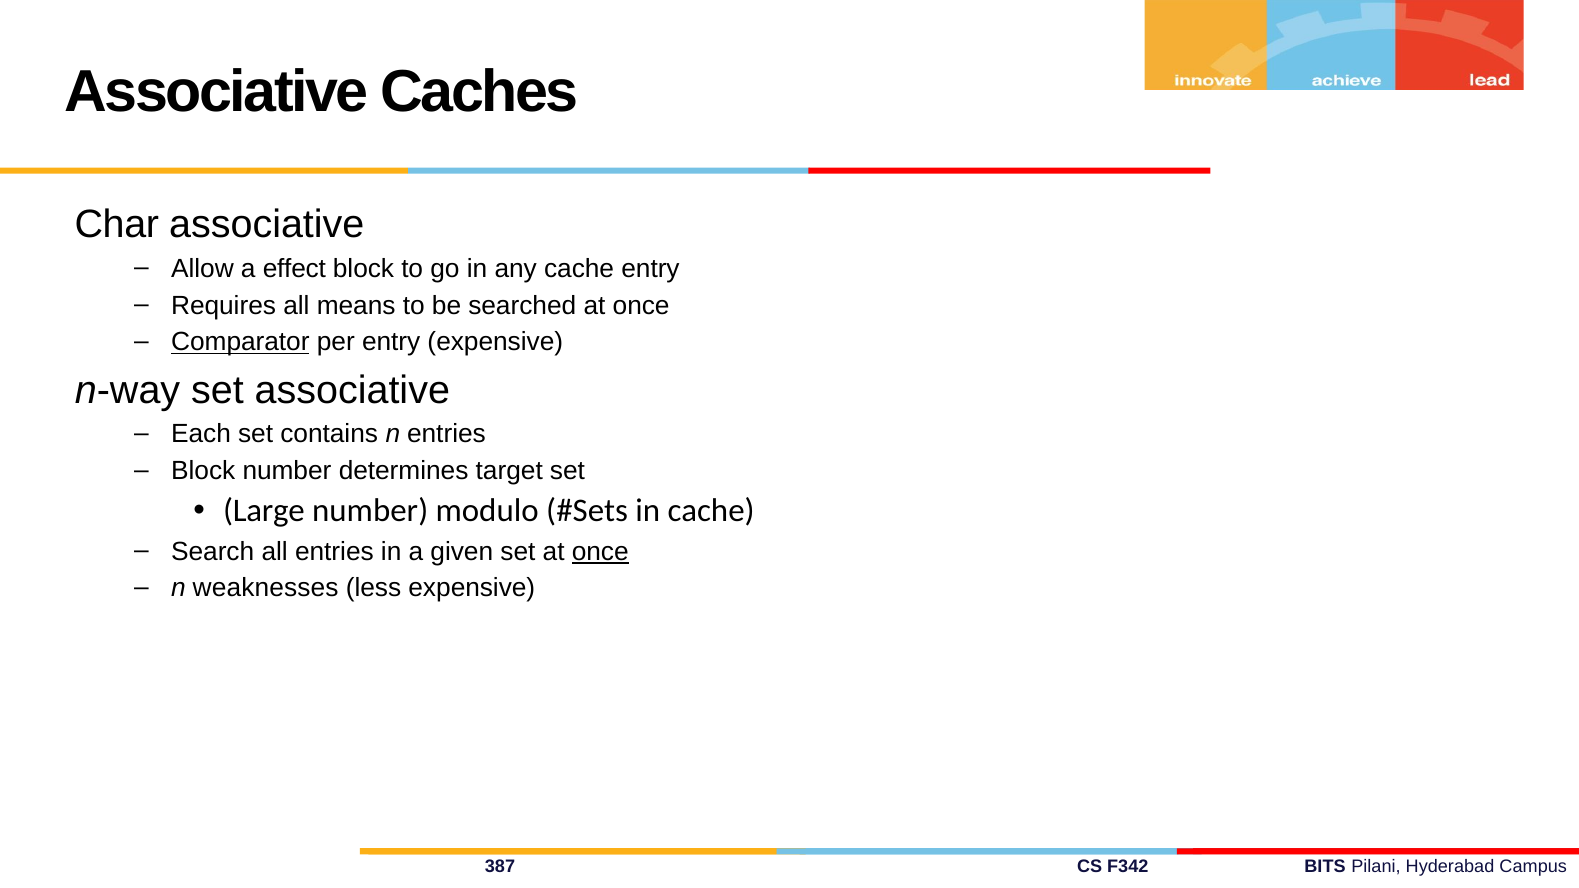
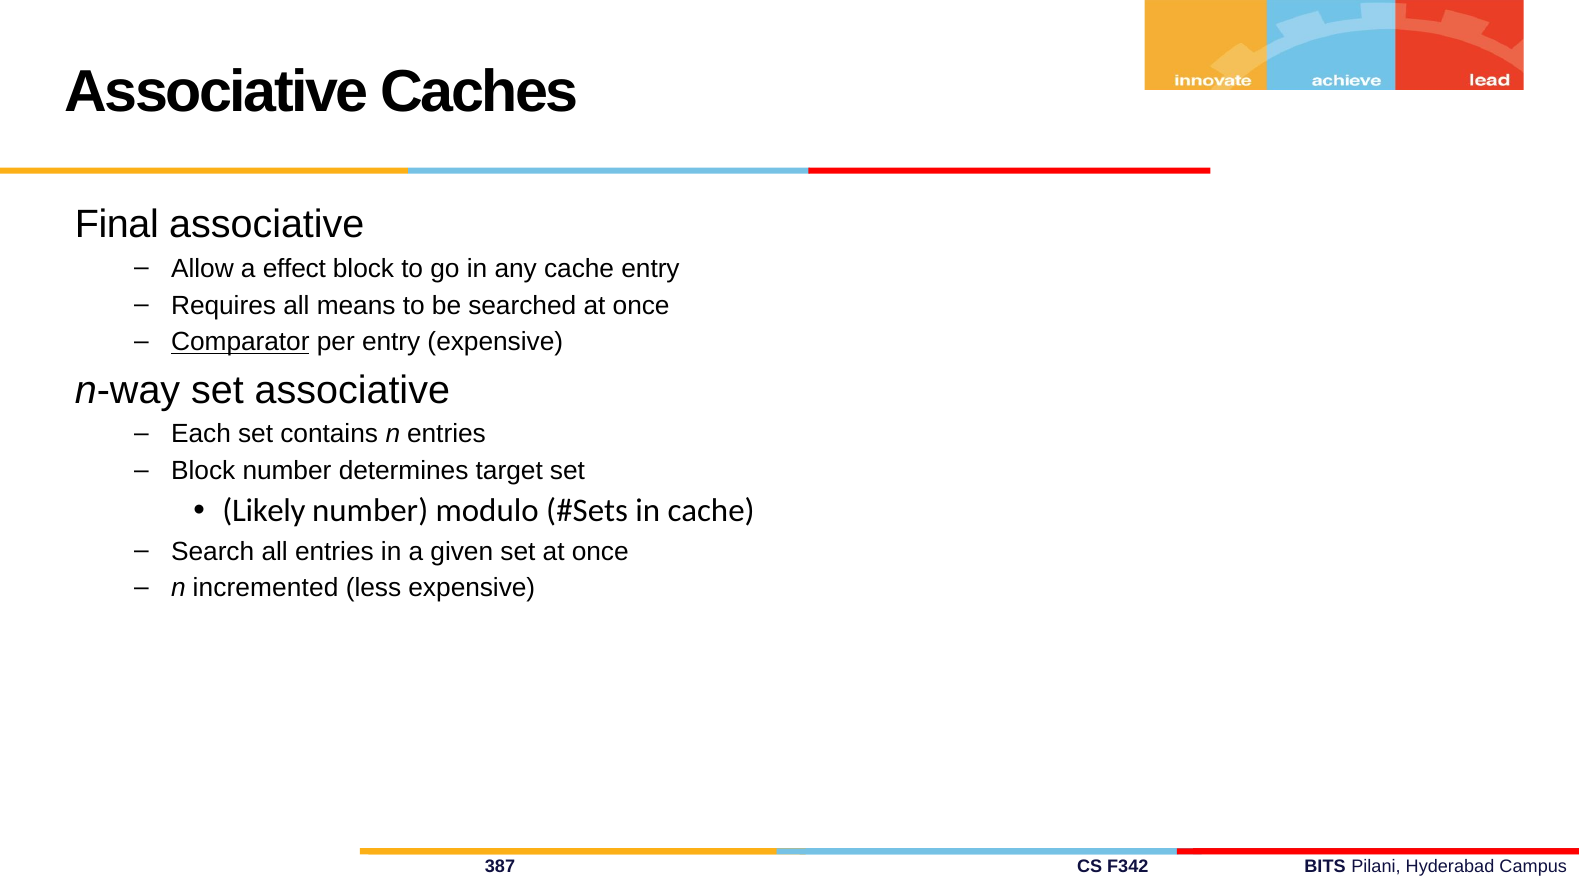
Char: Char -> Final (117, 225)
Large: Large -> Likely (264, 511)
once underline: present -> none (600, 552)
weaknesses: weaknesses -> incremented (266, 588)
